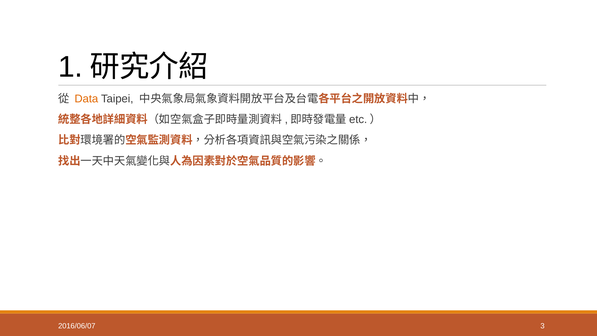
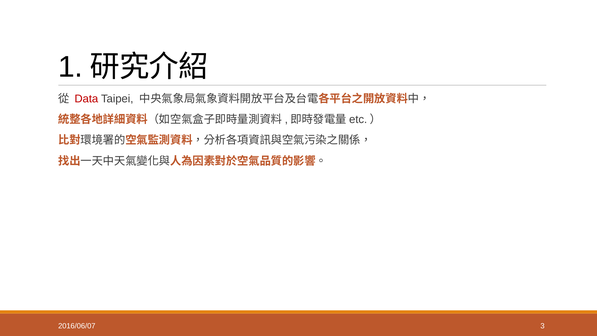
Data colour: orange -> red (86, 99)
